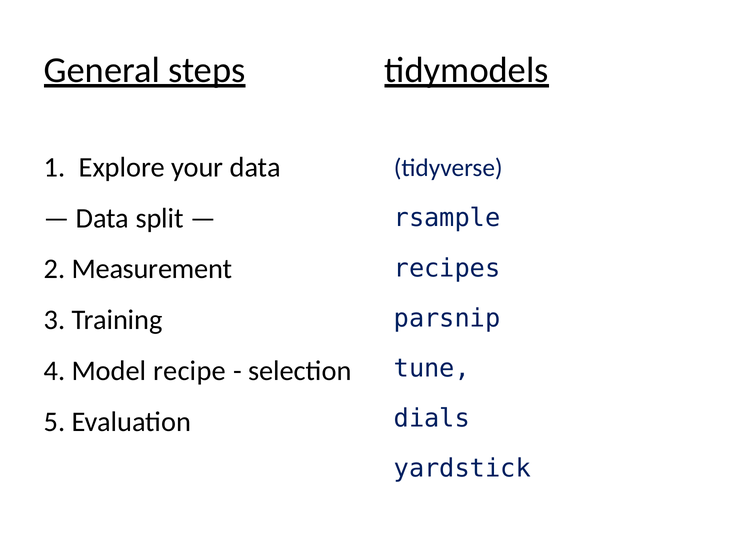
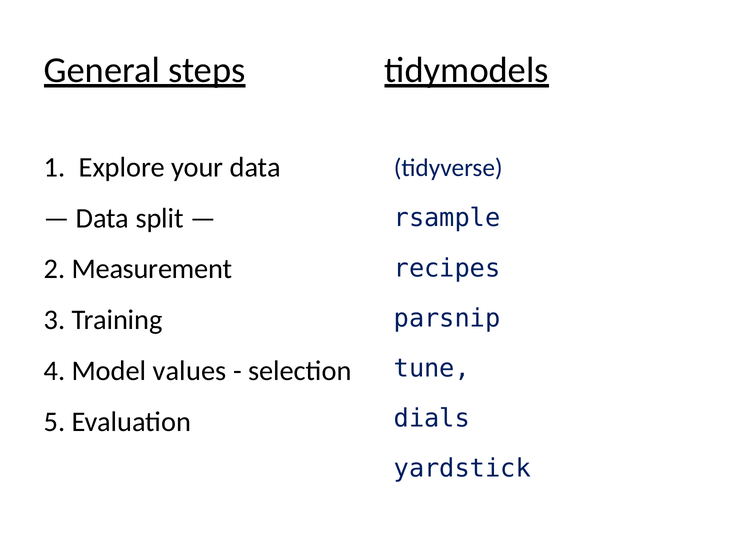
recipe: recipe -> values (190, 371)
